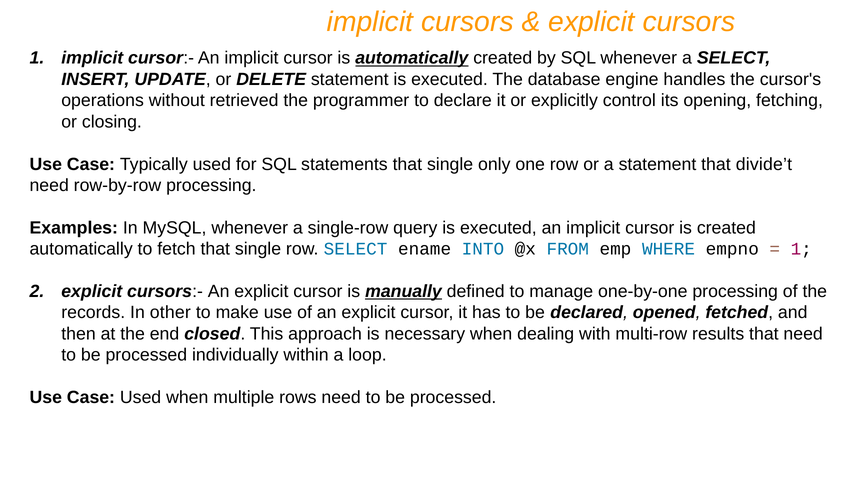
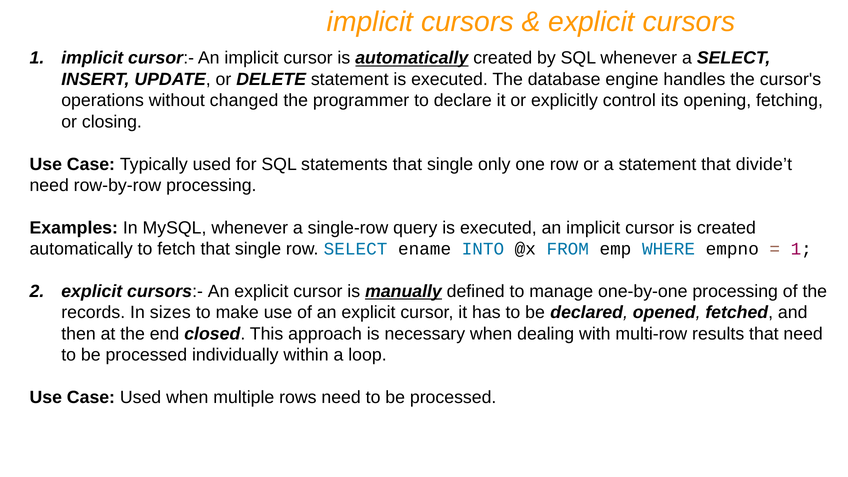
retrieved: retrieved -> changed (244, 101)
other: other -> sizes (170, 313)
